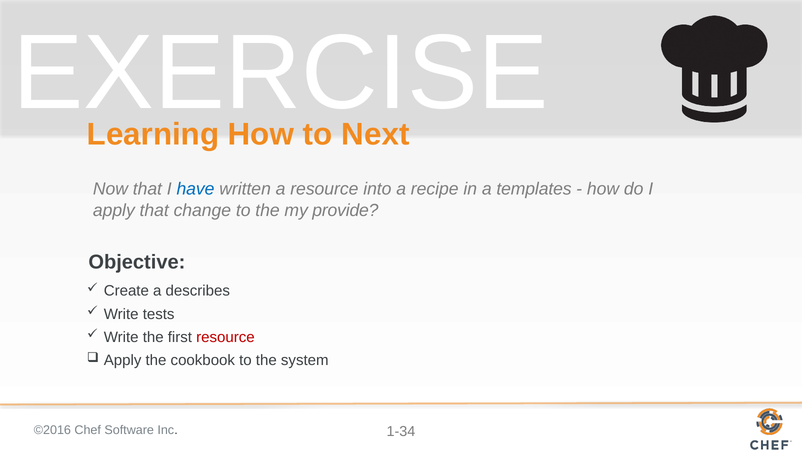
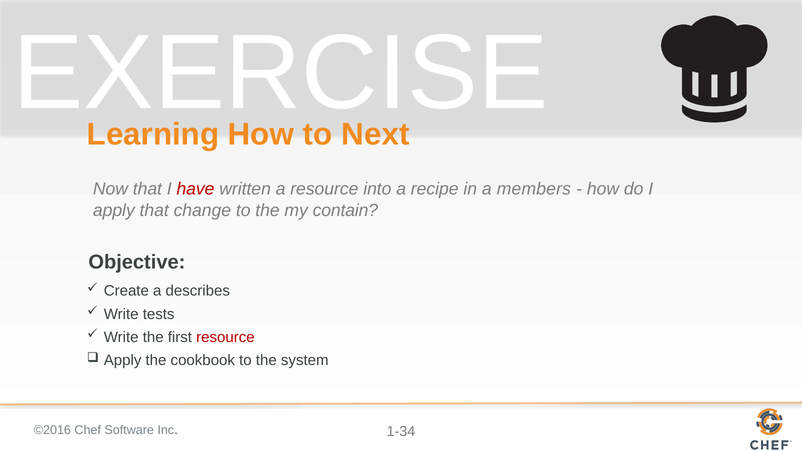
have colour: blue -> red (196, 189)
templates: templates -> members (534, 189)
provide: provide -> contain (345, 210)
